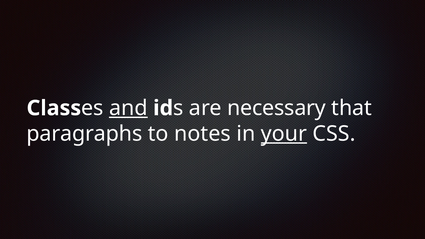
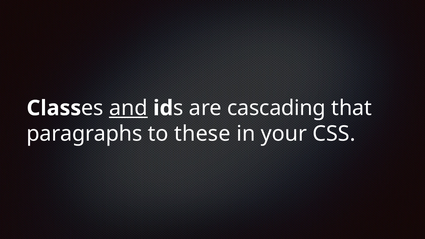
necessary: necessary -> cascading (277, 108)
notes: notes -> these (202, 134)
your underline: present -> none (284, 134)
